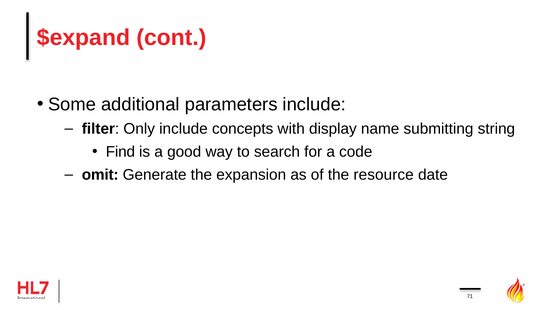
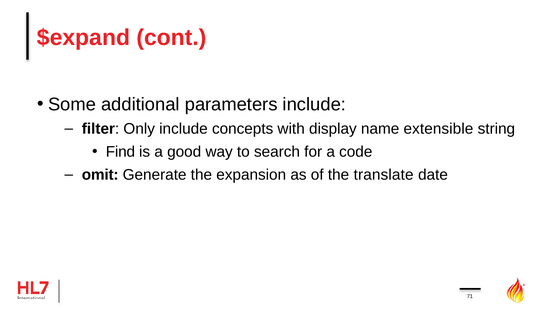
submitting: submitting -> extensible (438, 129)
resource: resource -> translate (384, 175)
